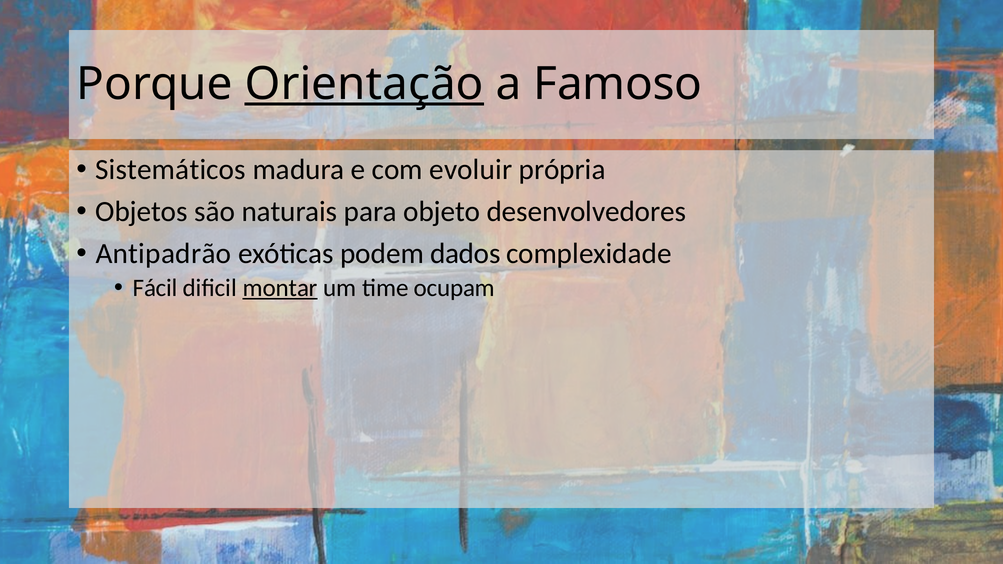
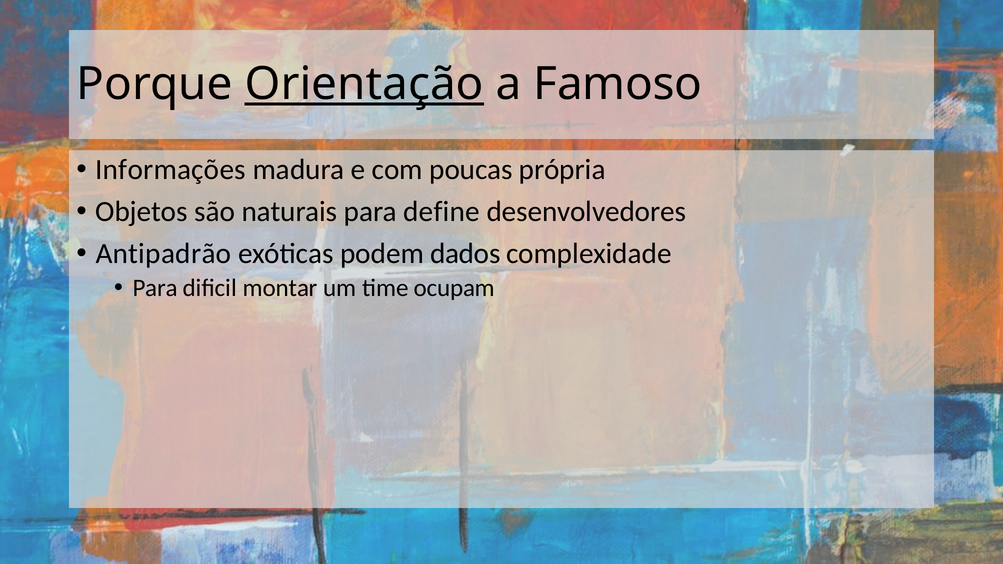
Sistemáticos: Sistemáticos -> Informações (171, 170)
evoluir: evoluir -> poucas (471, 170)
objeto: objeto -> define (442, 212)
Fácil: Fácil -> Para (155, 288)
montar underline: present -> none (280, 288)
